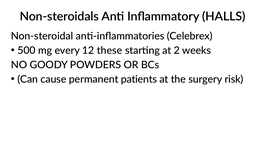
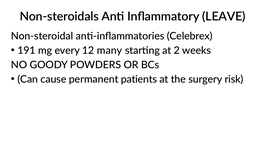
HALLS: HALLS -> LEAVE (224, 16)
500: 500 -> 191 (27, 51)
these: these -> many (110, 51)
